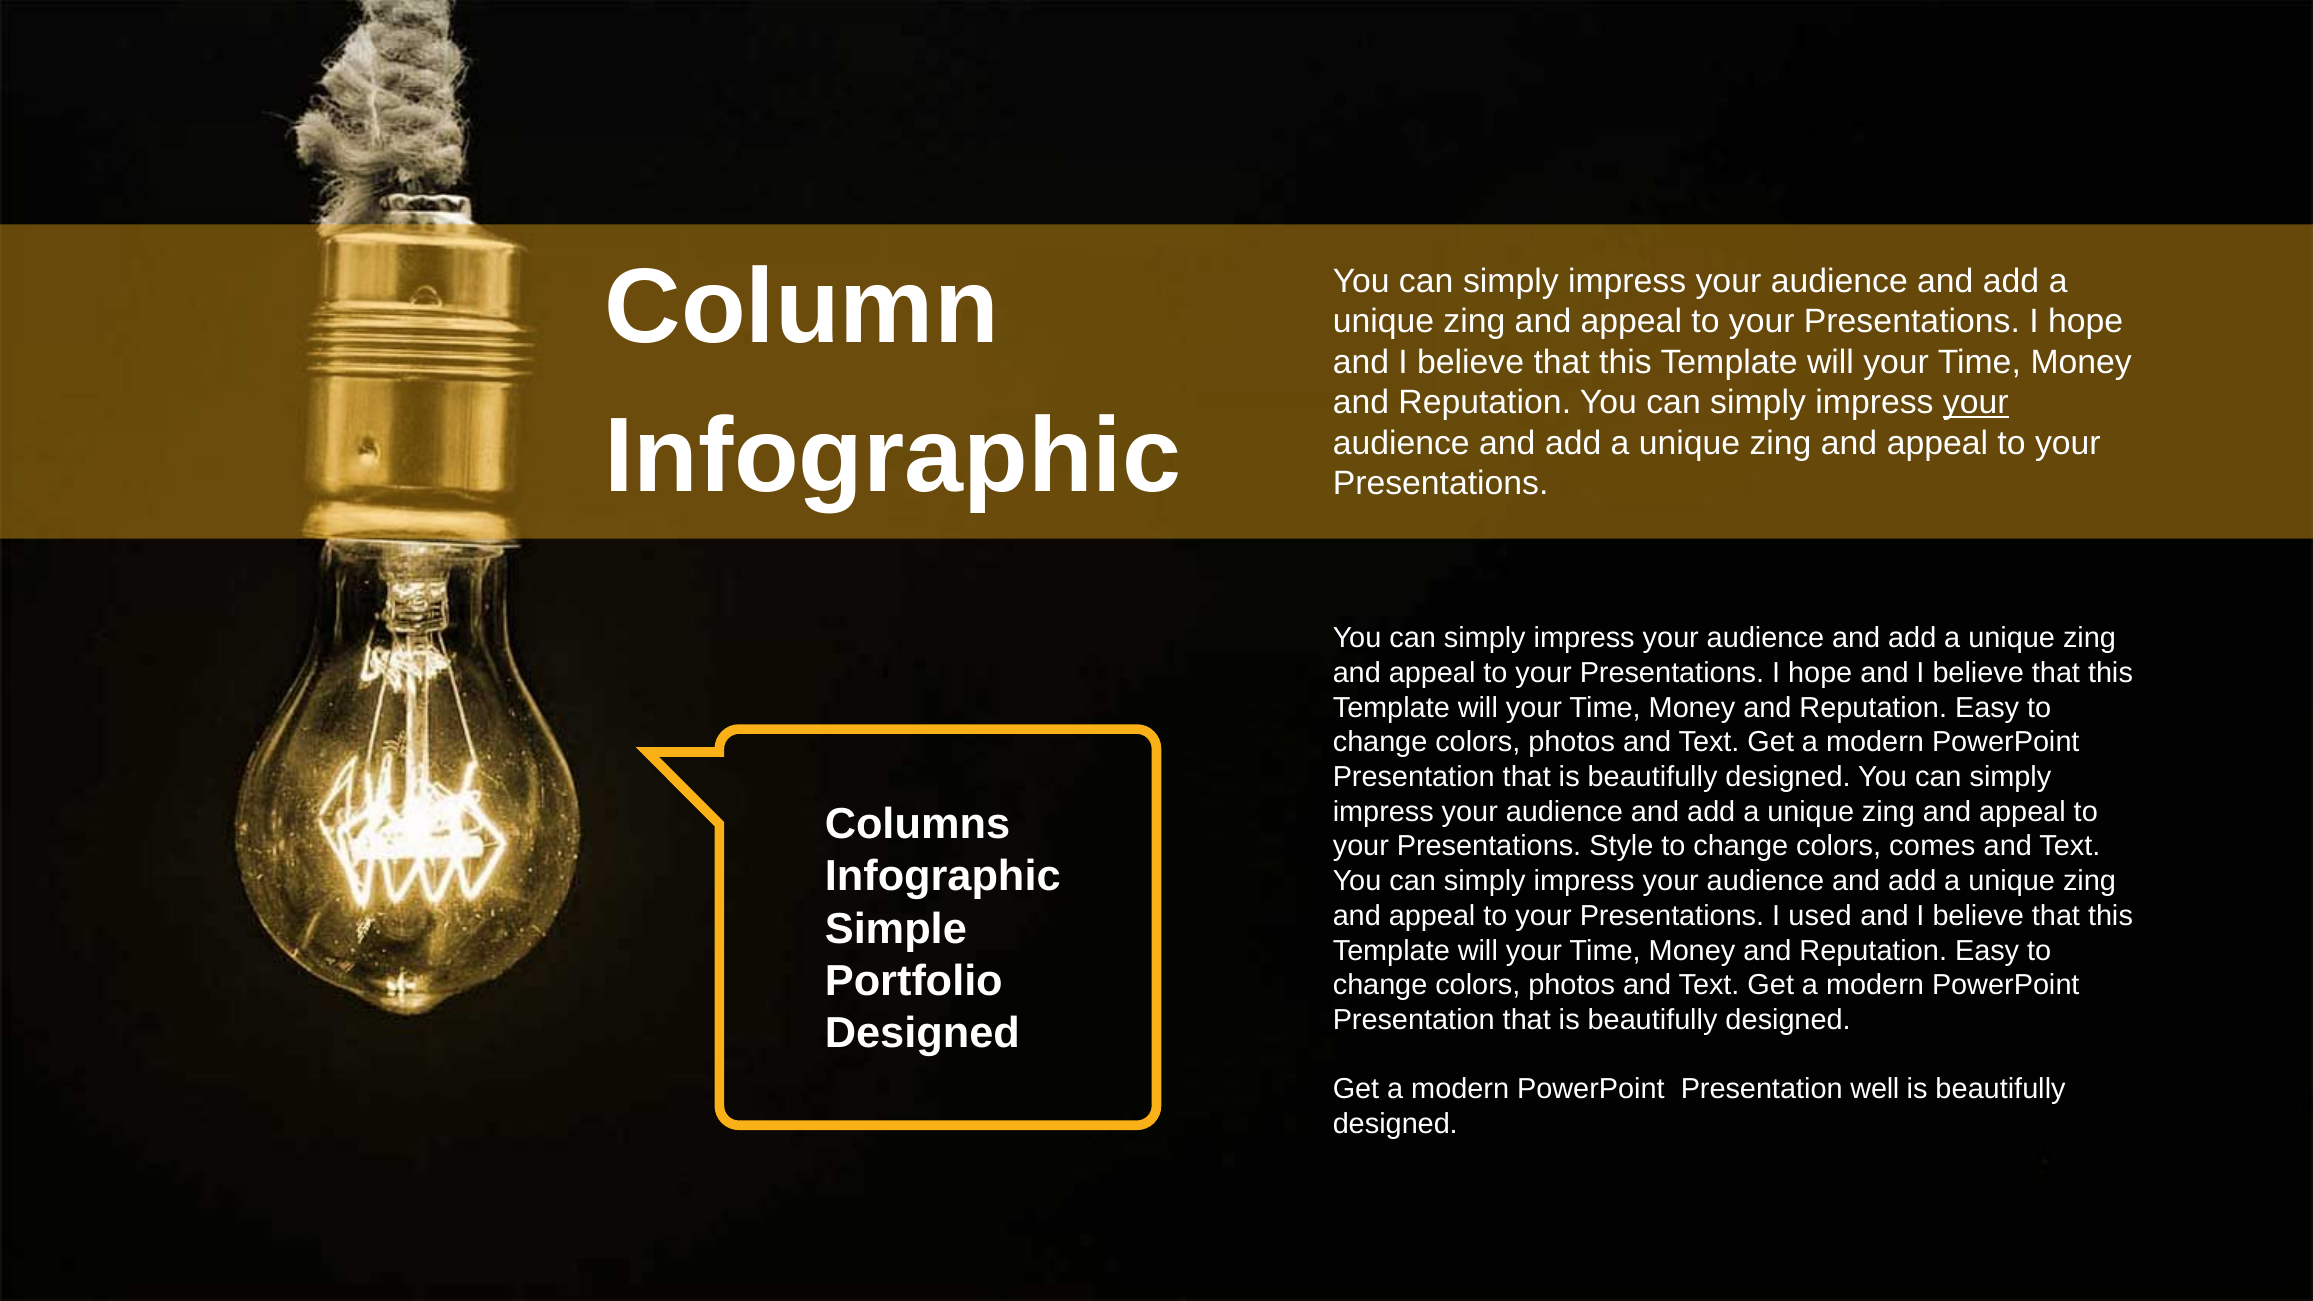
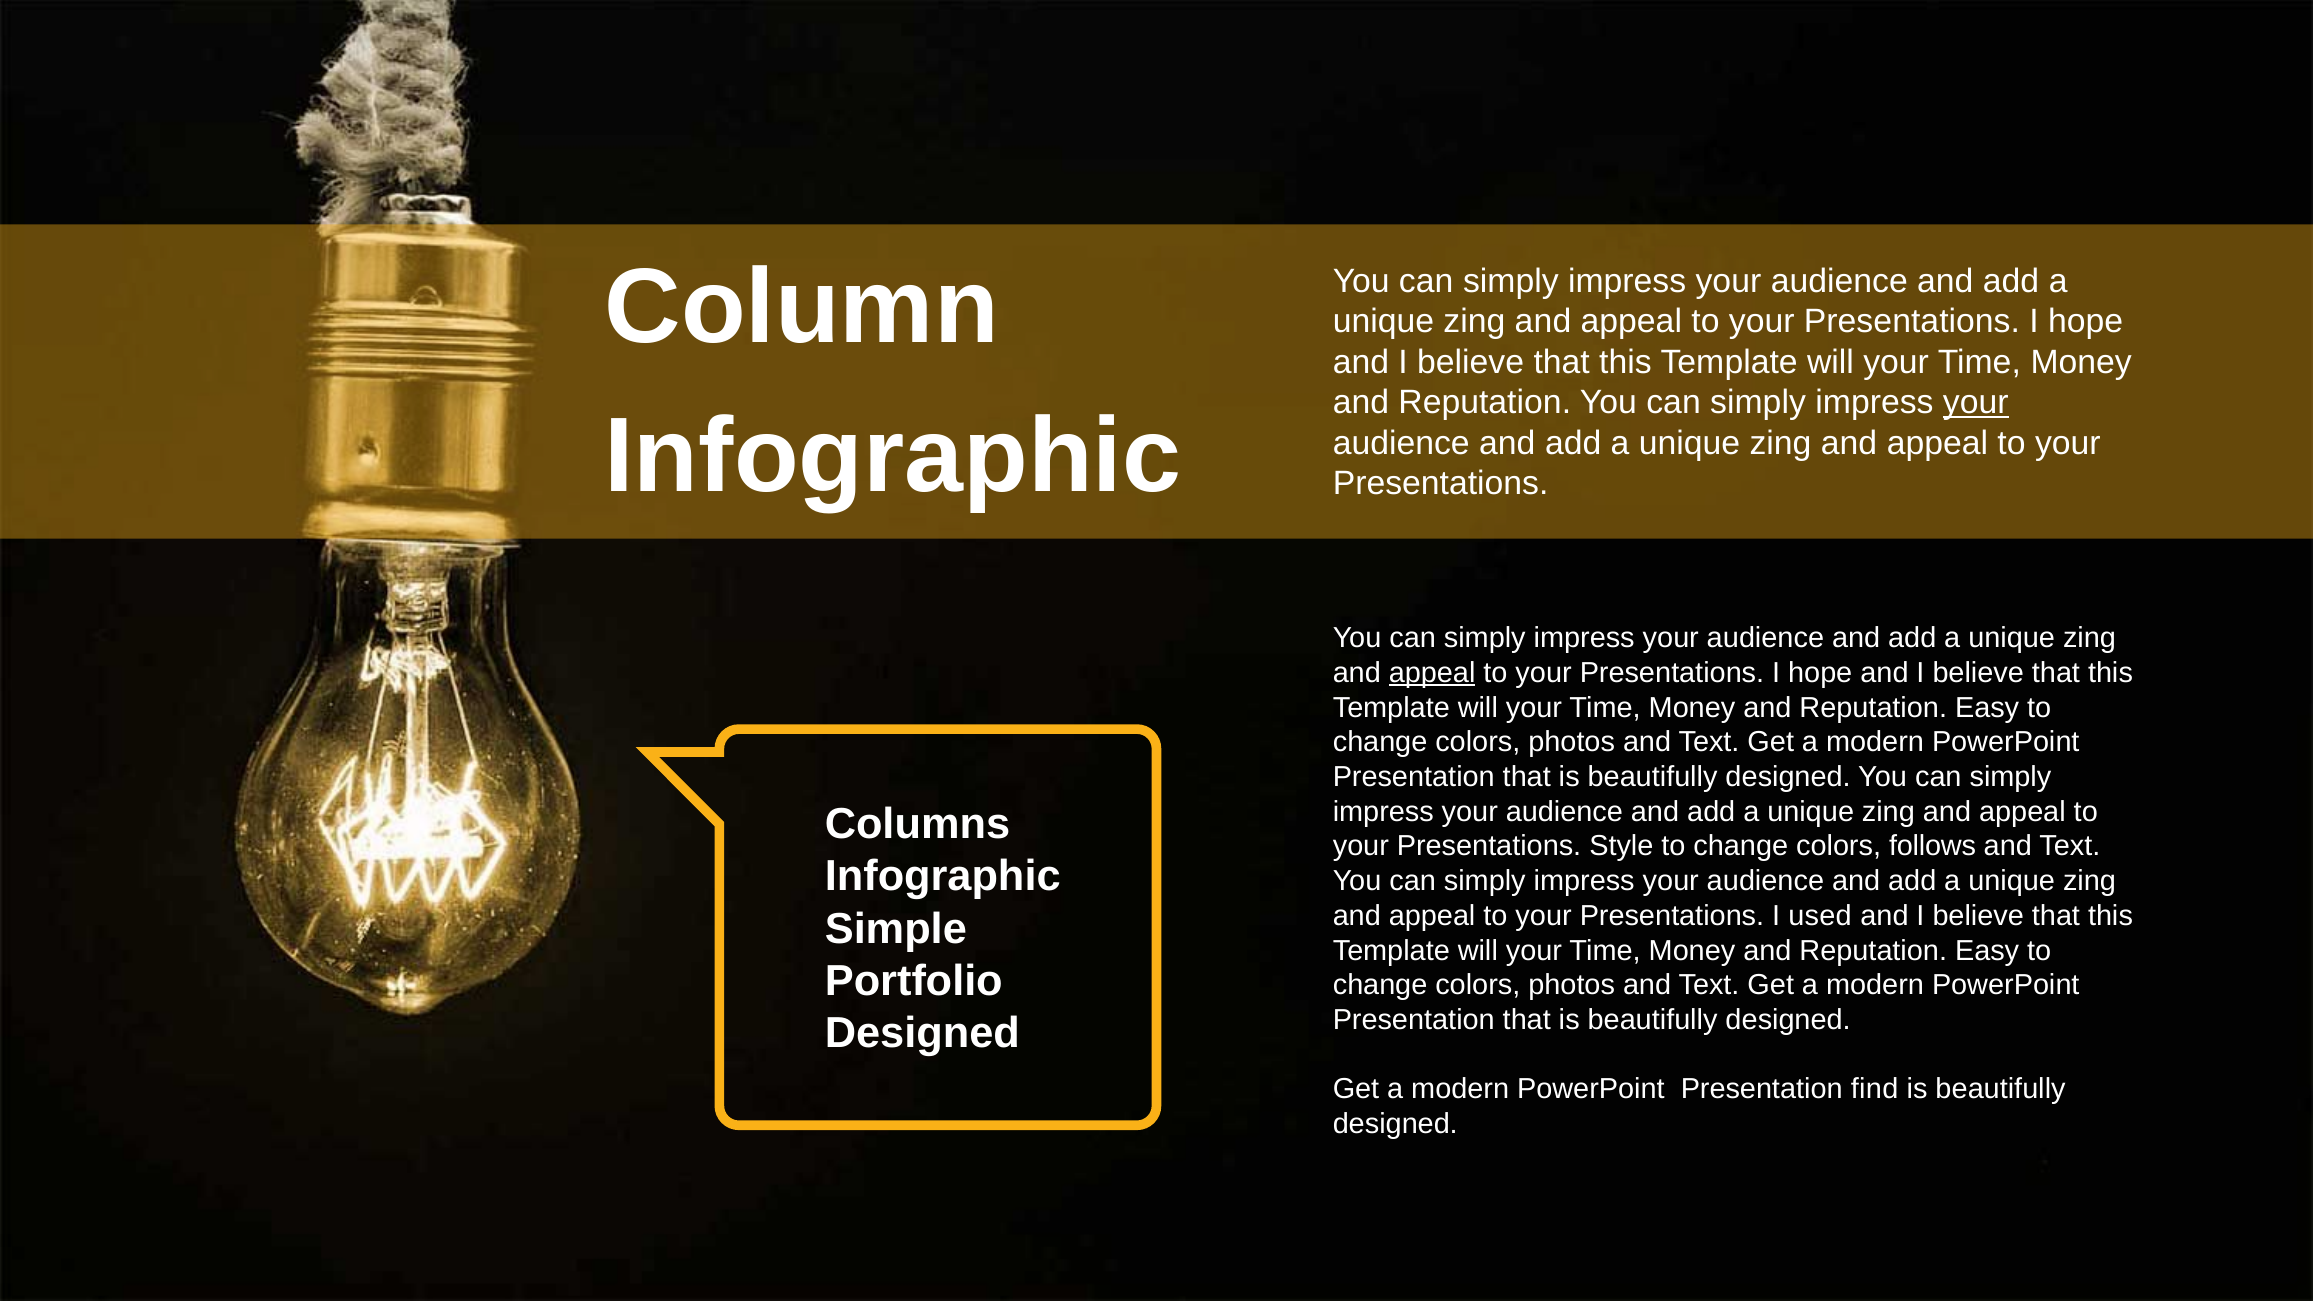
appeal underline: none -> present (1432, 673)
comes: comes -> follows (1933, 846)
well: well -> find (1875, 1089)
